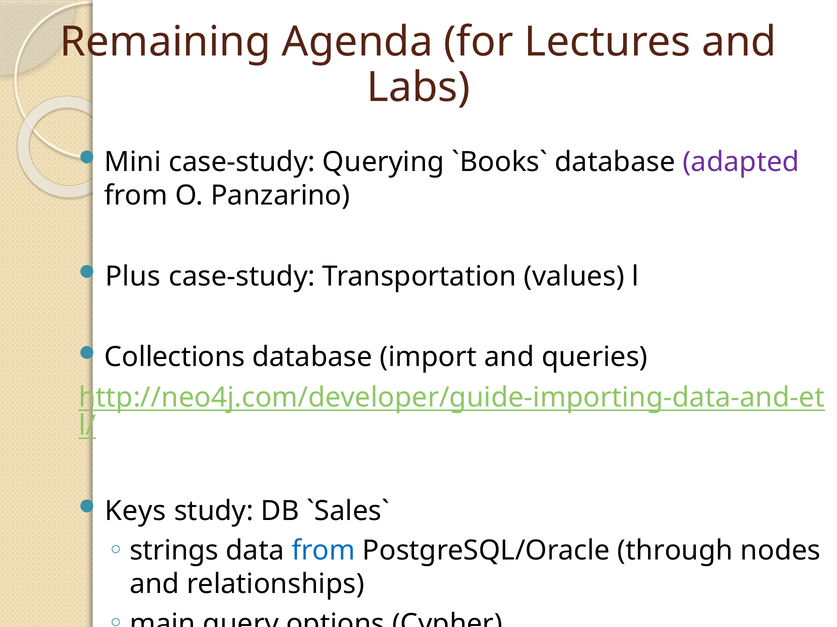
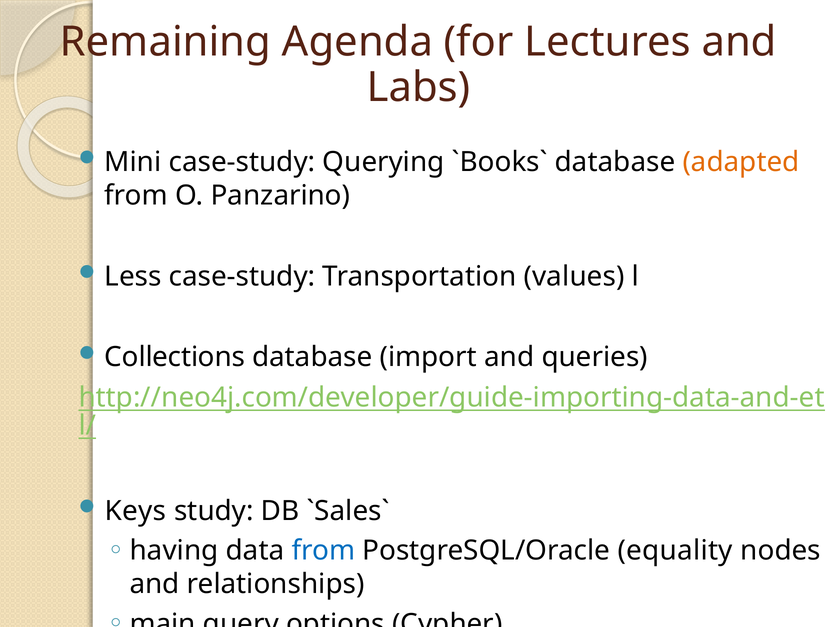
adapted colour: purple -> orange (741, 162)
Plus: Plus -> Less (133, 277)
strings: strings -> having (174, 551)
through: through -> equality (675, 551)
